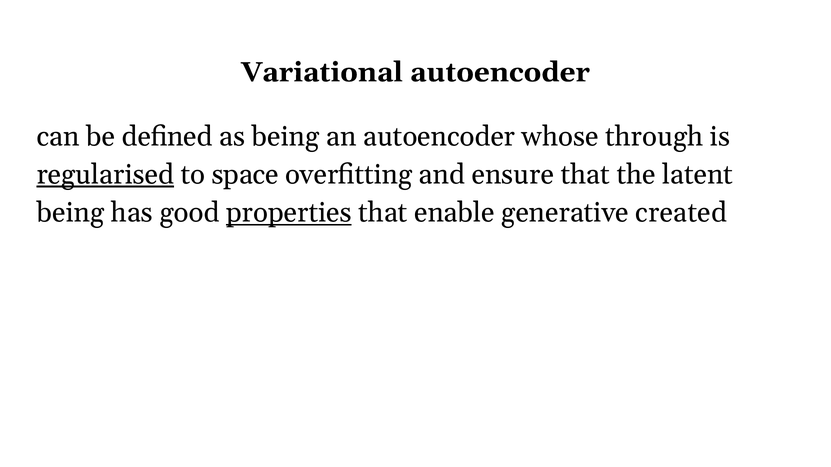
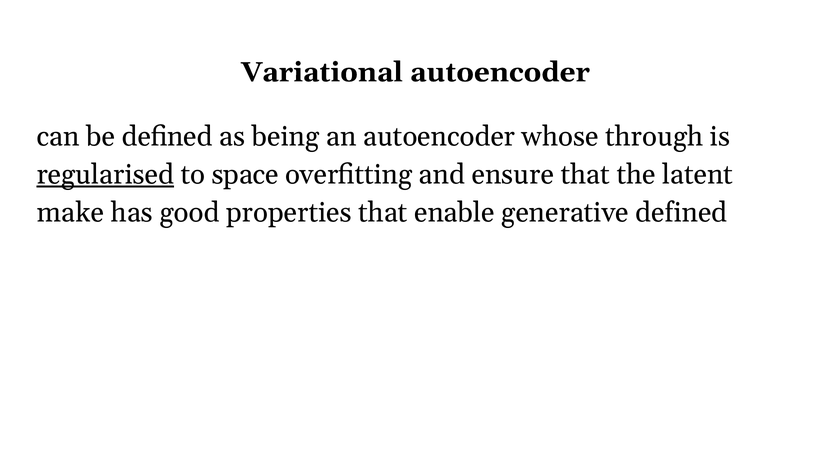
being: being -> make (70, 213)
properties underline: present -> none (289, 213)
generative created: created -> defined (681, 213)
